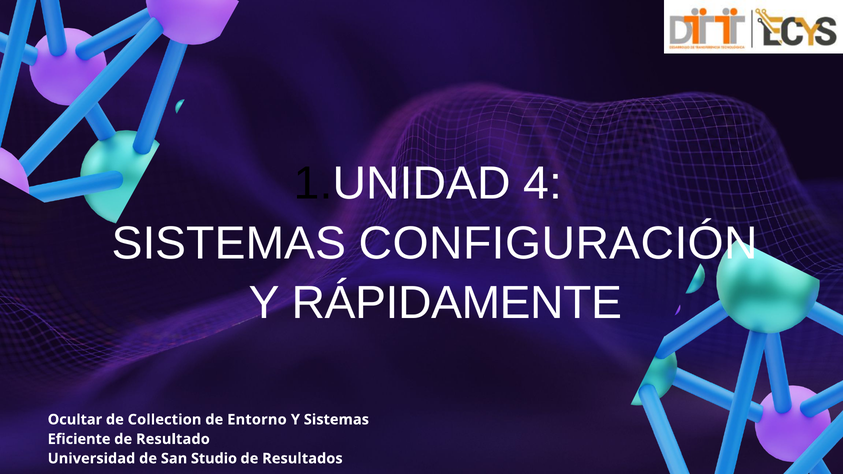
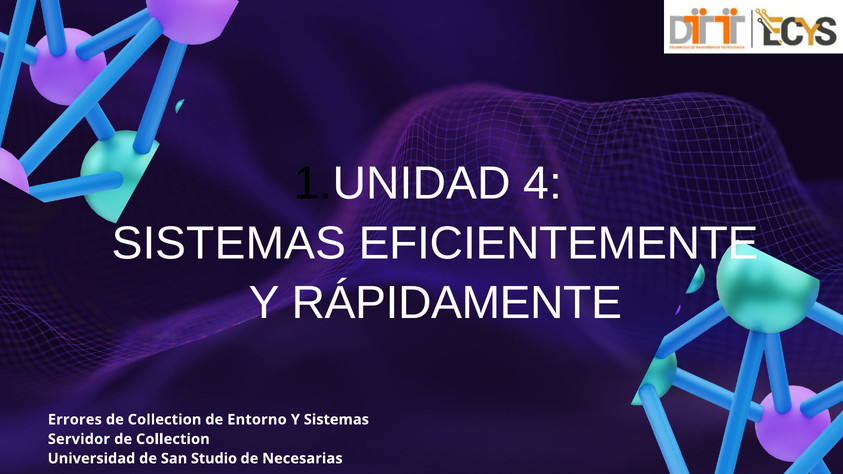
CONFIGURACIÓN: CONFIGURACIÓN -> EFICIENTEMENTE (559, 243)
Ocultar: Ocultar -> Errores (75, 420)
Eficiente: Eficiente -> Servidor (79, 439)
Resultado: Resultado -> Collection (173, 439)
Resultados: Resultados -> Necesarias (302, 459)
